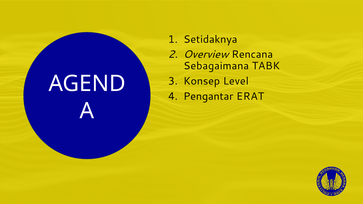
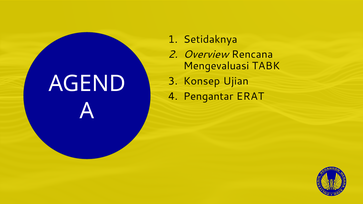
Sebagaimana: Sebagaimana -> Mengevaluasi (216, 66)
Level: Level -> Ujian (236, 81)
